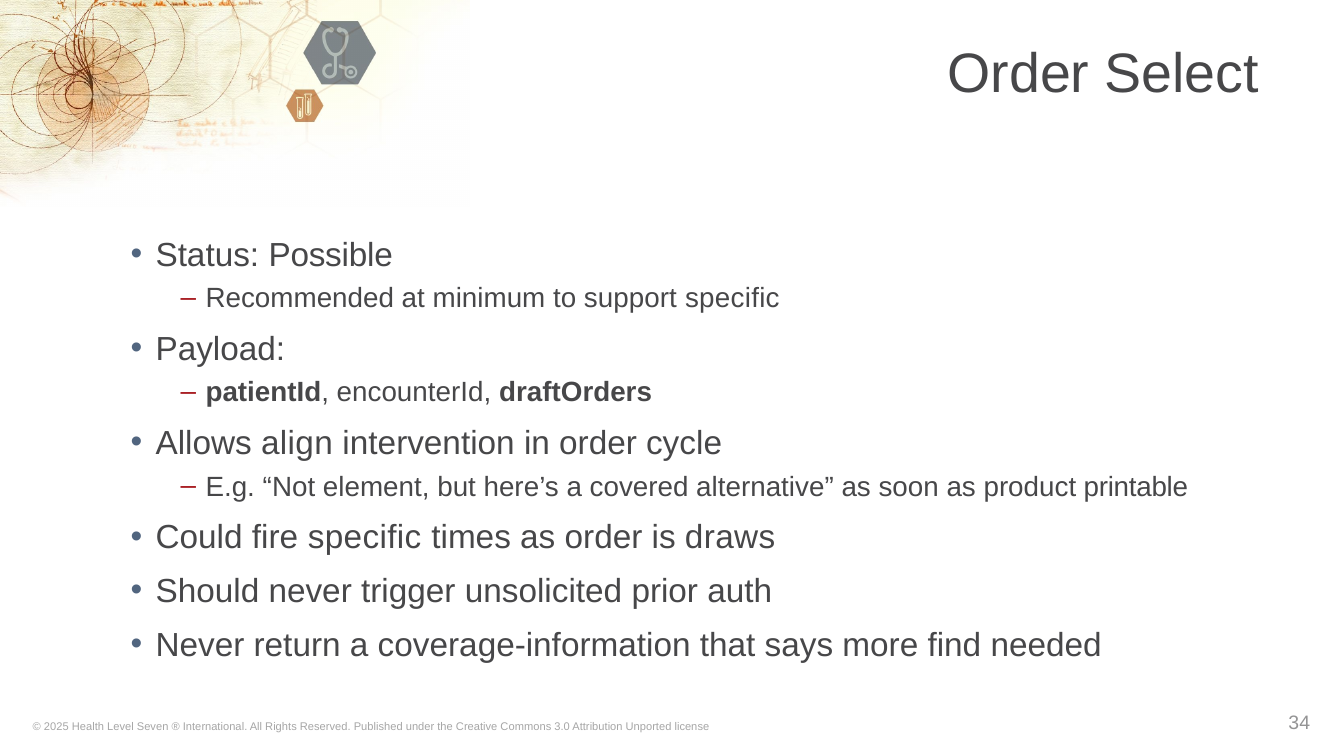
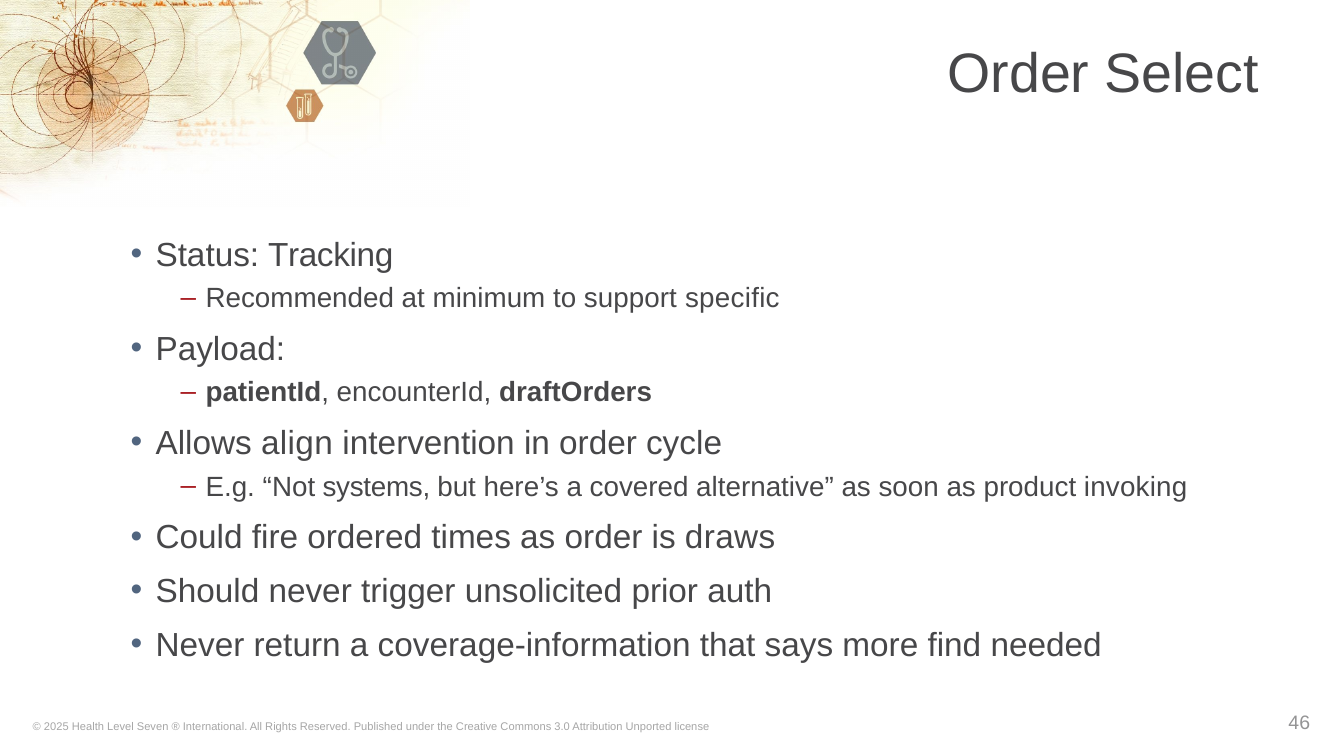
Possible: Possible -> Tracking (331, 255)
element: element -> systems (376, 487)
printable: printable -> invoking (1136, 487)
fire specific: specific -> ordered (365, 538)
34: 34 -> 46 (1299, 723)
